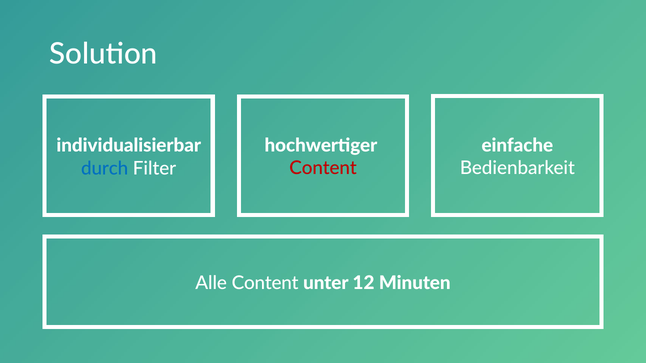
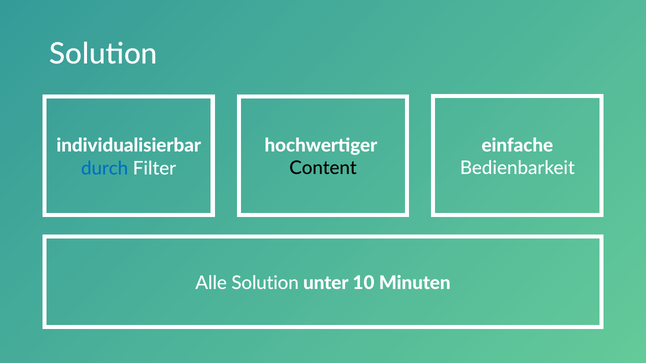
Content colour: red -> black (323, 168)
Alle Content: Content -> Solution (265, 283)
12: 12 -> 10 (364, 283)
